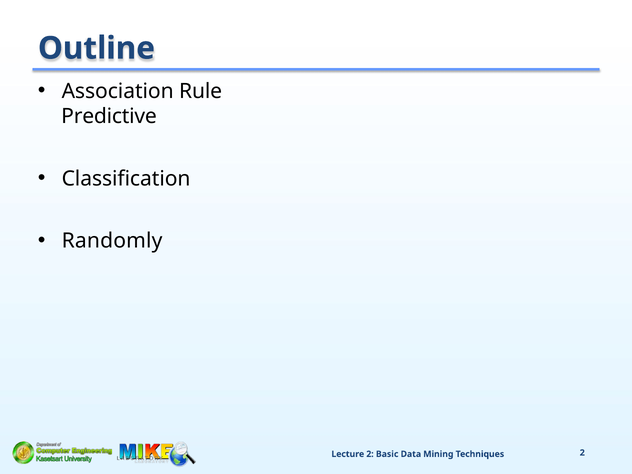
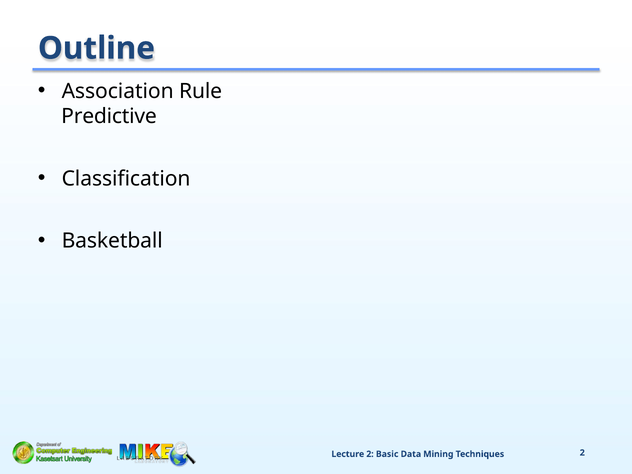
Randomly: Randomly -> Basketball (112, 241)
